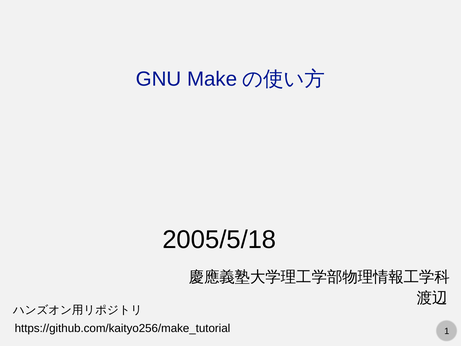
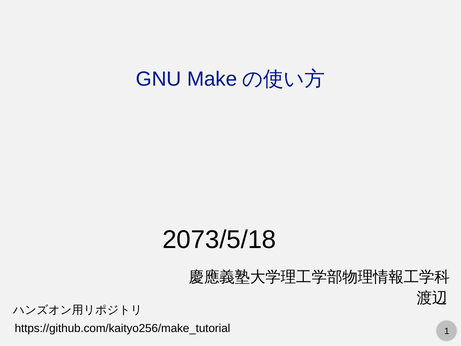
2005/5/18: 2005/5/18 -> 2073/5/18 (219, 239)
